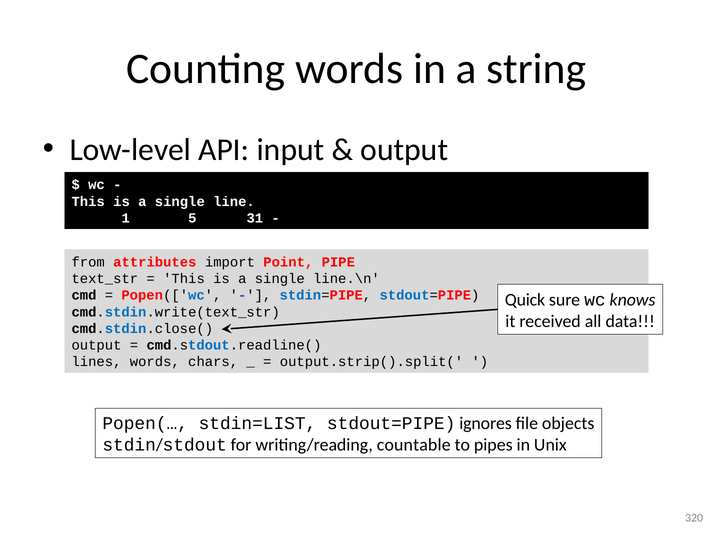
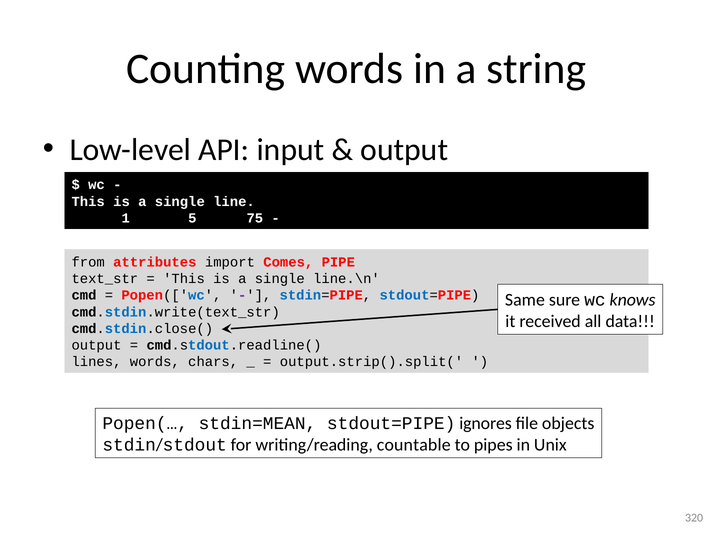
31: 31 -> 75 (255, 218)
Point: Point -> Comes (288, 262)
Quick: Quick -> Same (525, 300)
stdin=LIST: stdin=LIST -> stdin=MEAN (257, 423)
